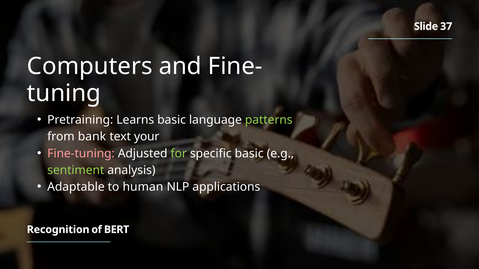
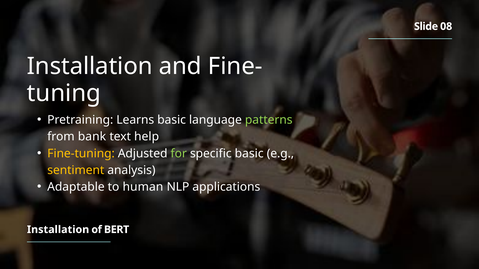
37: 37 -> 08 (446, 26)
Computers: Computers -> Installation (90, 66)
your: your -> help (147, 137)
Fine-tuning colour: pink -> yellow (81, 154)
sentiment colour: light green -> yellow (76, 170)
Recognition: Recognition -> Installation (58, 230)
